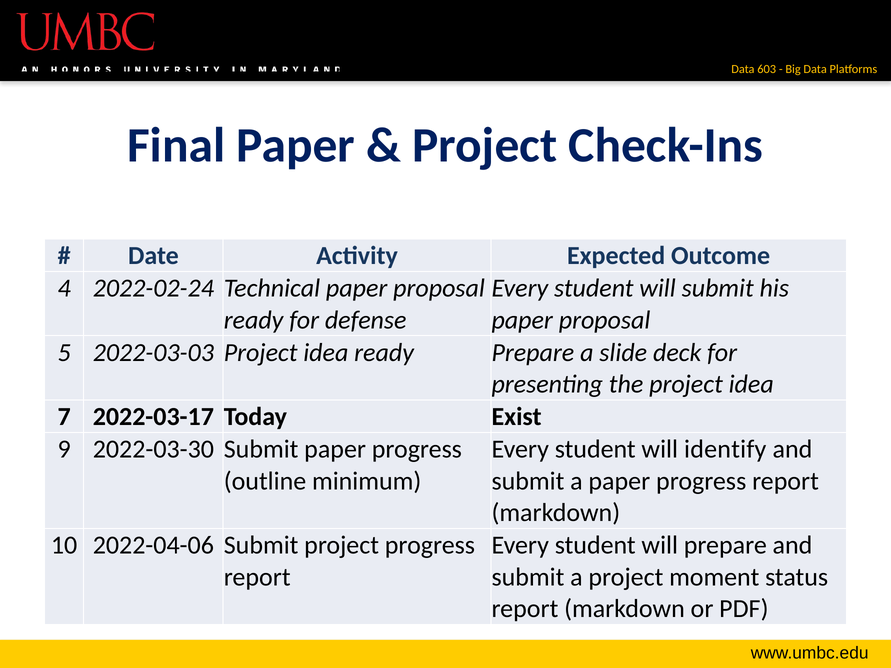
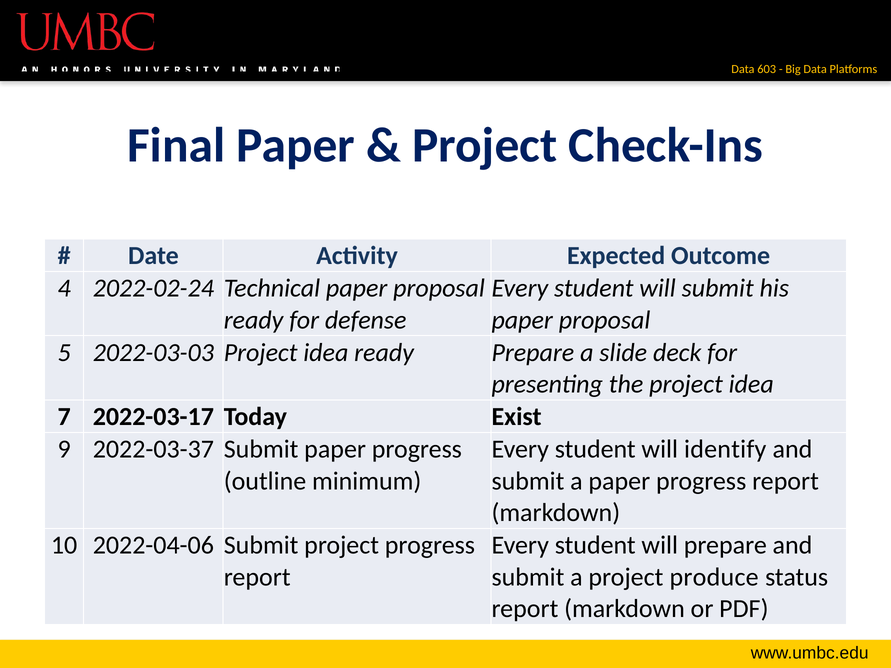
2022-03-30: 2022-03-30 -> 2022-03-37 (153, 449)
moment: moment -> produce (714, 577)
